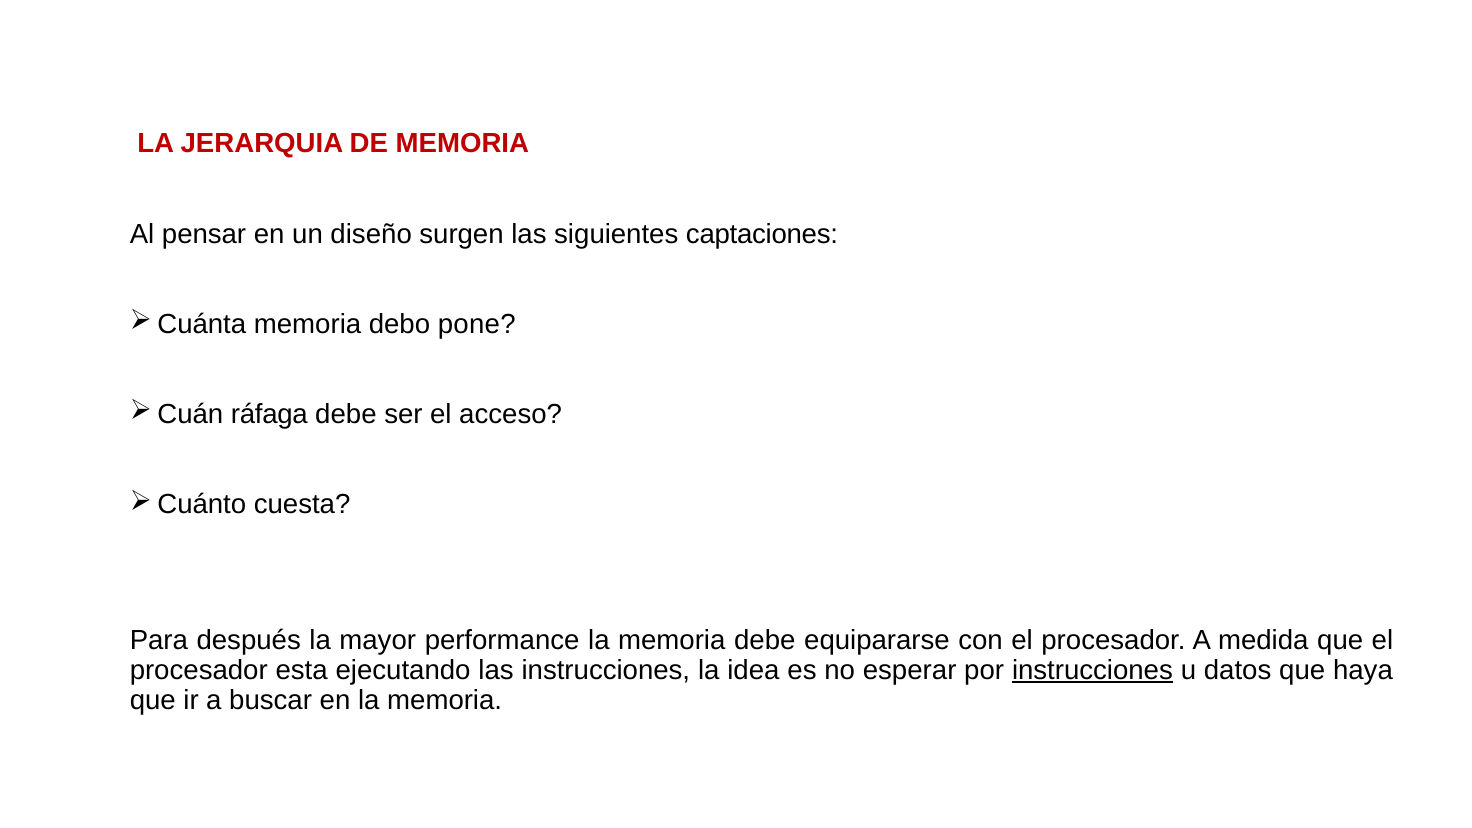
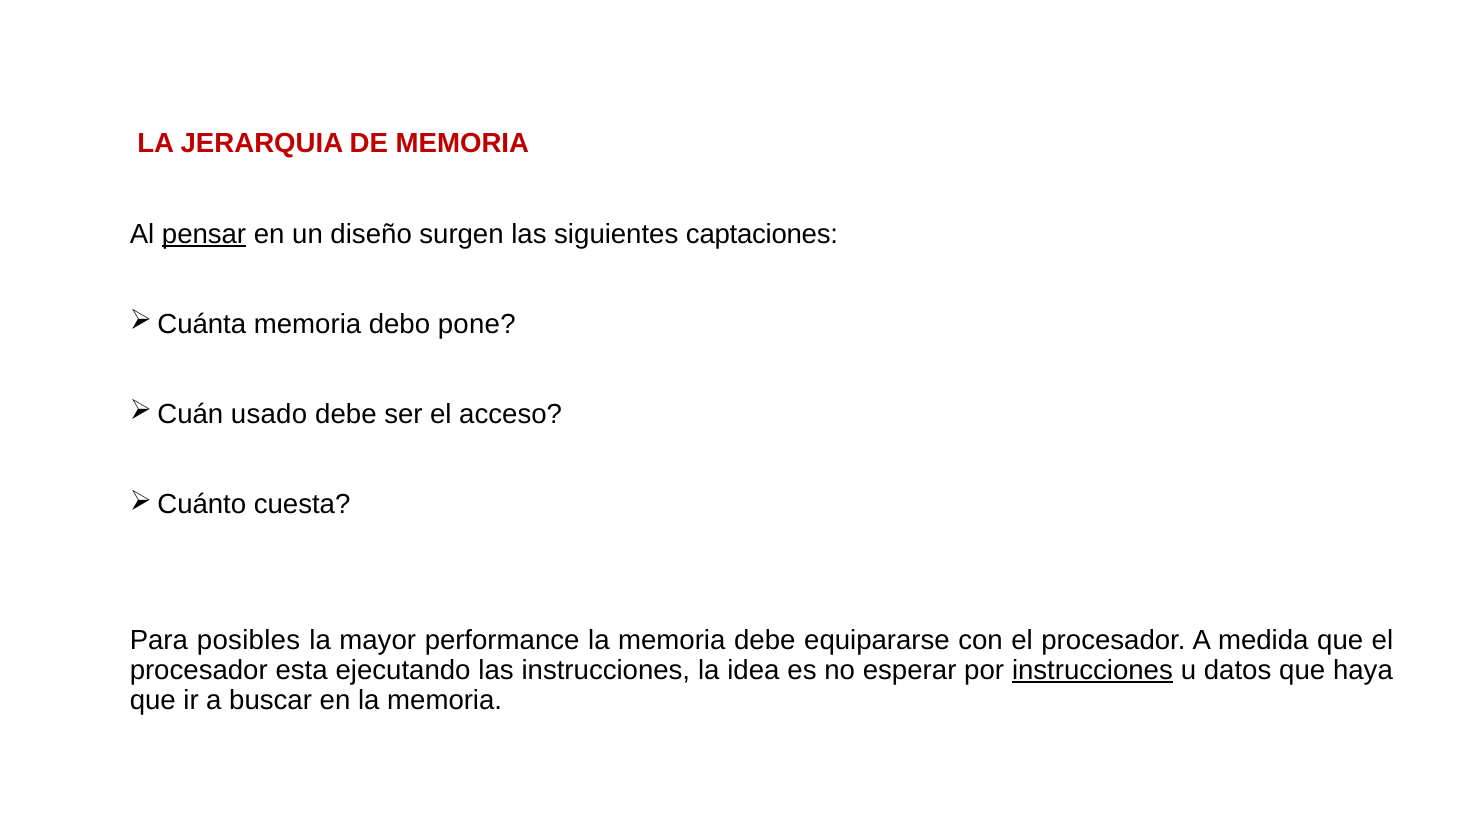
pensar underline: none -> present (204, 234)
ráfaga: ráfaga -> usado (269, 415)
después: después -> posibles (249, 640)
